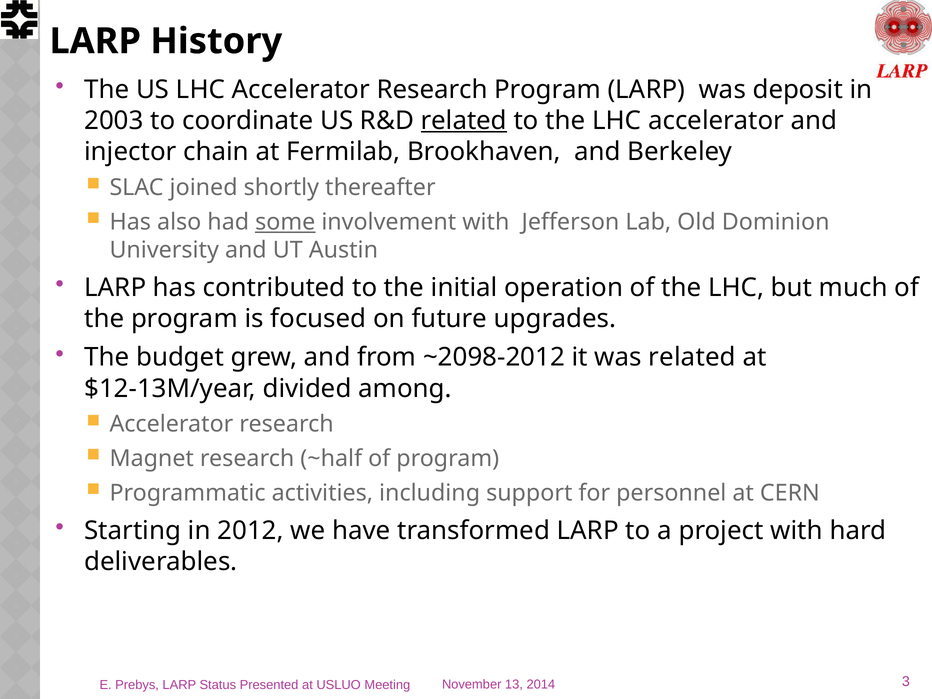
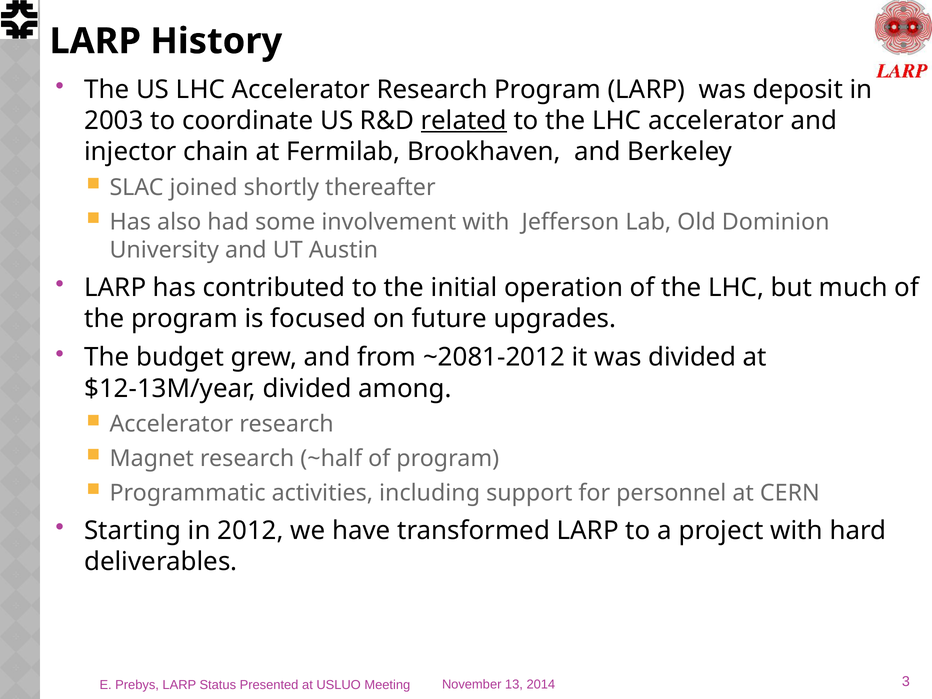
some underline: present -> none (285, 222)
~2098-2012: ~2098-2012 -> ~2081-2012 (494, 357)
was related: related -> divided (692, 357)
